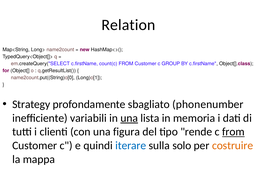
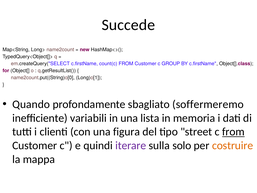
Relation: Relation -> Succede (128, 25)
Strategy: Strategy -> Quando (31, 104)
phonenumber: phonenumber -> soffermeremo (208, 104)
una underline: present -> none (129, 118)
rende: rende -> street (196, 132)
iterare colour: blue -> purple (131, 145)
